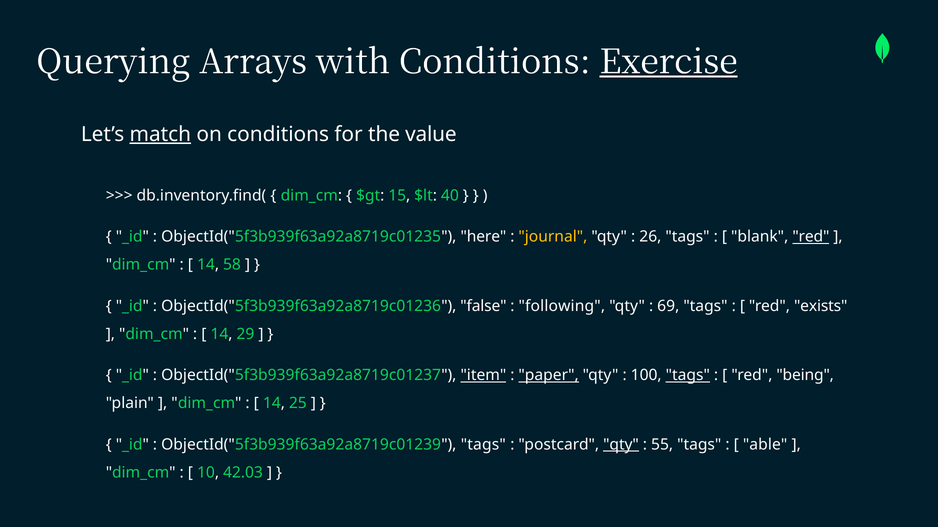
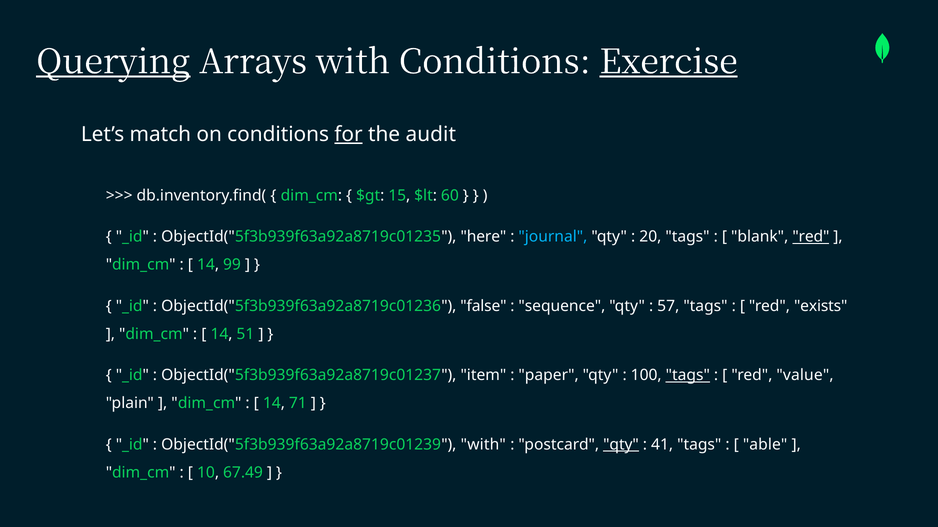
Querying underline: none -> present (113, 62)
match underline: present -> none (160, 134)
for underline: none -> present (348, 134)
value: value -> audit (431, 134)
40: 40 -> 60 (450, 196)
journal colour: yellow -> light blue (553, 237)
26: 26 -> 20 (650, 237)
58: 58 -> 99 (232, 265)
following: following -> sequence (562, 306)
69: 69 -> 57 (668, 306)
29: 29 -> 51 (245, 334)
item underline: present -> none (483, 376)
paper underline: present -> none (549, 376)
being: being -> value (805, 376)
25: 25 -> 71 (298, 404)
ObjectId("5f3b939f63a92a8719c01239 tags: tags -> with (483, 445)
55: 55 -> 41 (662, 445)
42.03: 42.03 -> 67.49 (243, 473)
